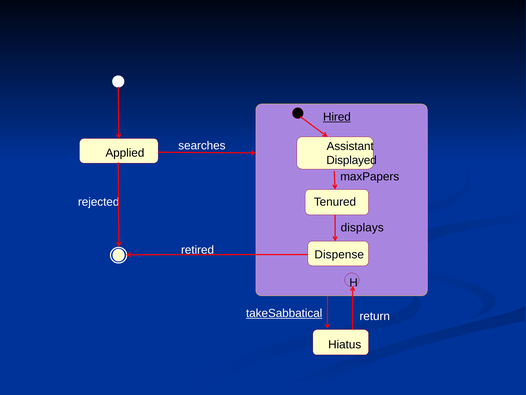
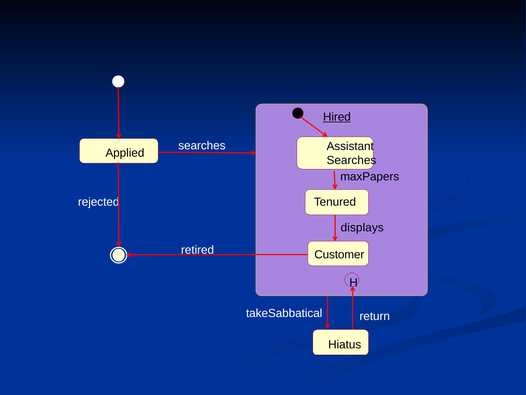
Displayed: Displayed -> Searches (351, 160)
Dispense: Dispense -> Customer (339, 254)
takeSabbatical underline: present -> none (284, 313)
